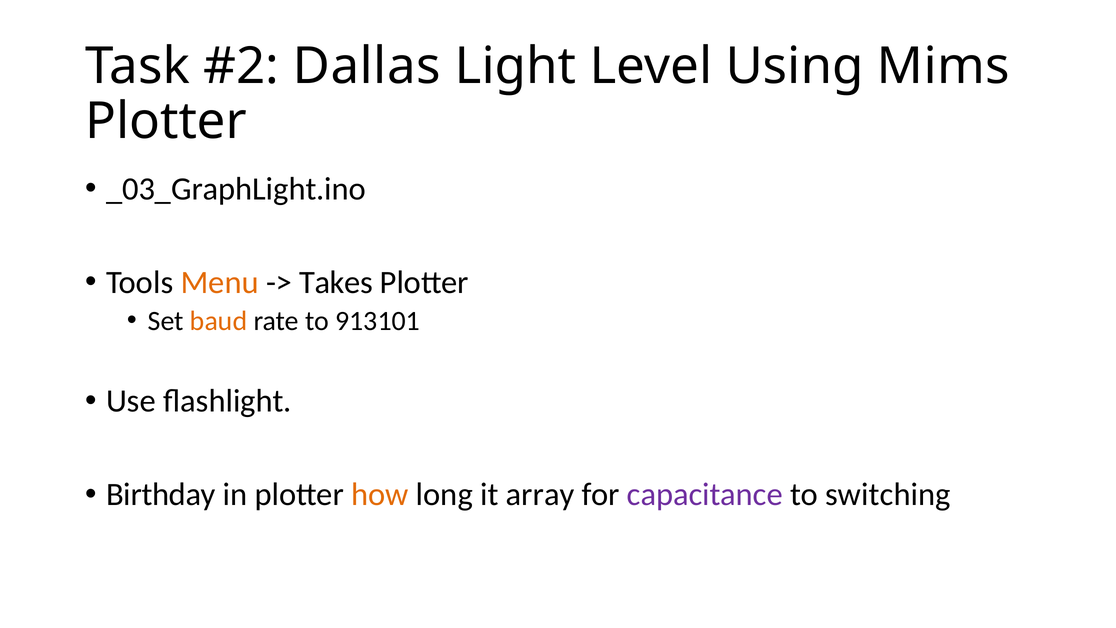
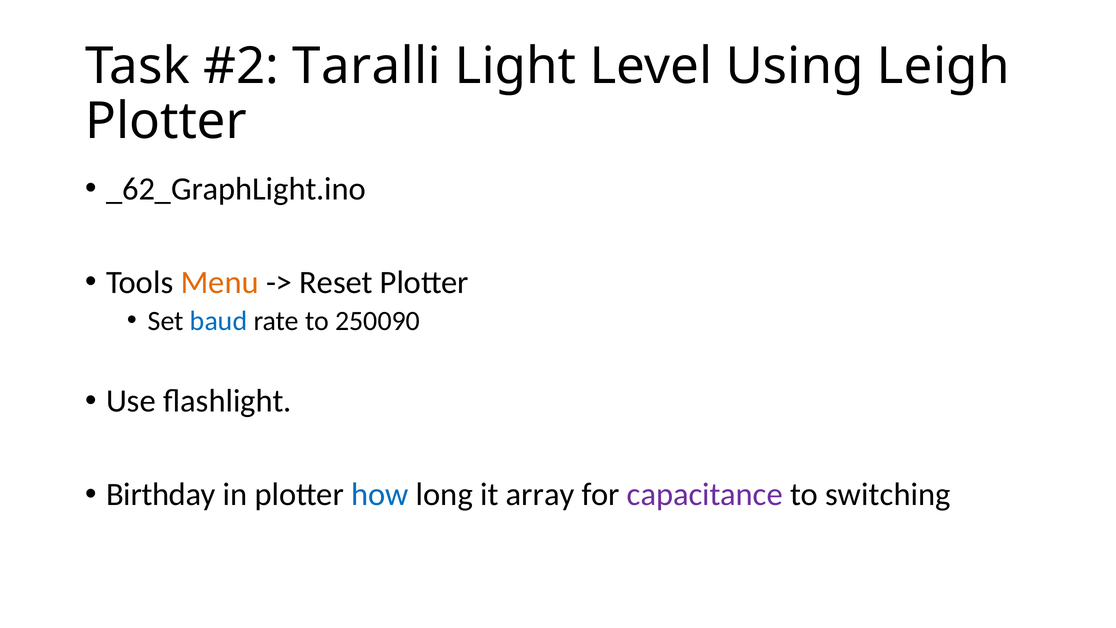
Dallas: Dallas -> Taralli (367, 66)
Mims: Mims -> Leigh (943, 66)
_03_GraphLight.ino: _03_GraphLight.ino -> _62_GraphLight.ino (236, 189)
Takes: Takes -> Reset (336, 282)
baud colour: orange -> blue (219, 321)
913101: 913101 -> 250090 (378, 321)
how colour: orange -> blue (380, 494)
